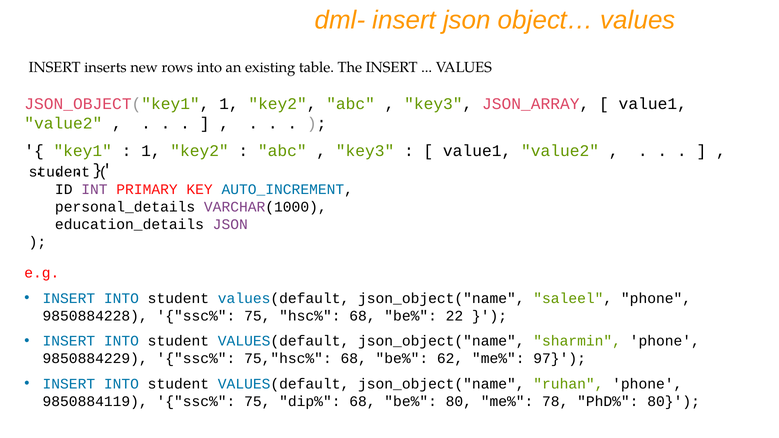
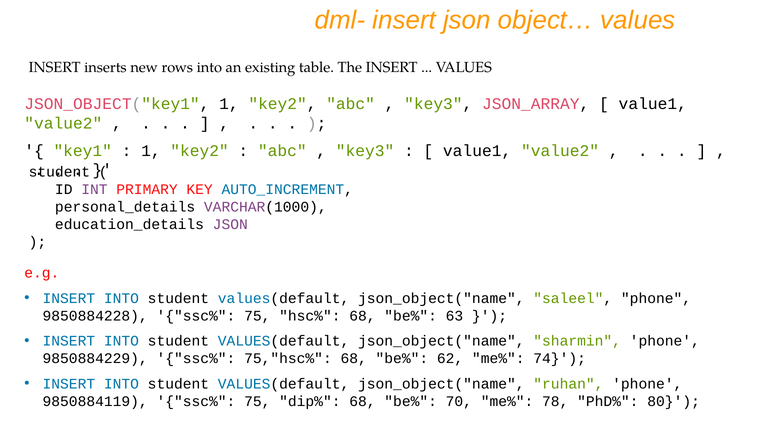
22: 22 -> 63 (454, 316)
97: 97 -> 74 (560, 359)
be% 80: 80 -> 70 (459, 402)
